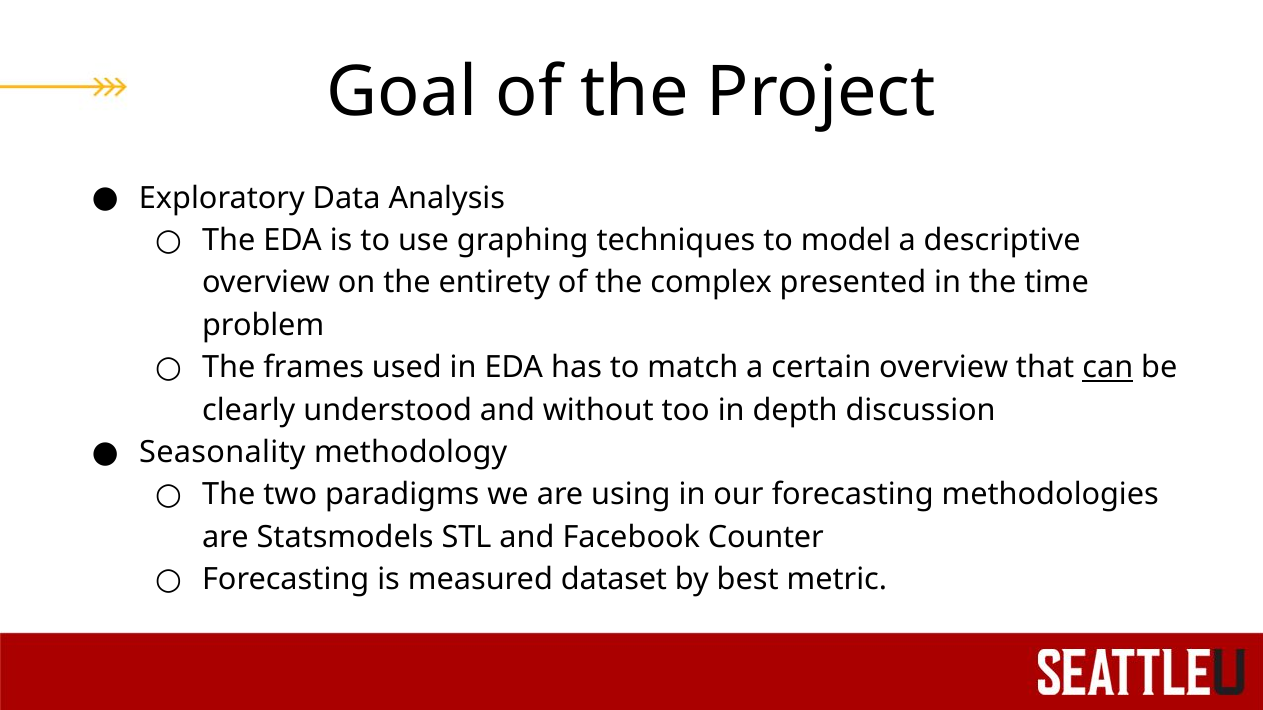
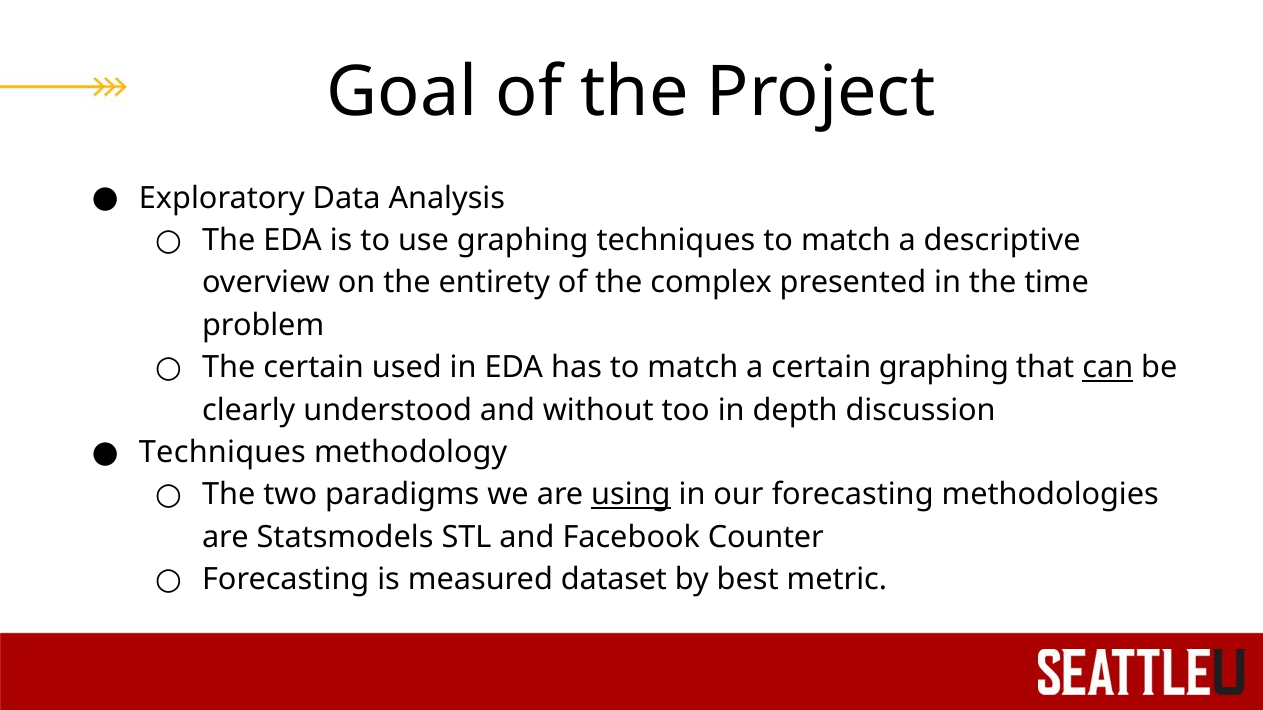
techniques to model: model -> match (846, 241)
The frames: frames -> certain (314, 368)
certain overview: overview -> graphing (944, 368)
Seasonality: Seasonality -> Techniques (222, 453)
using underline: none -> present (631, 495)
